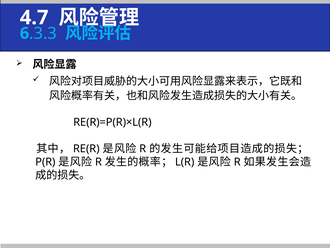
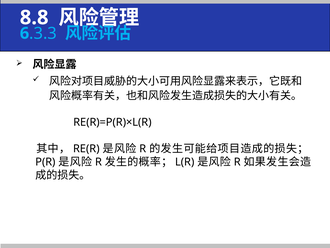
4.7: 4.7 -> 8.8 (34, 18)
